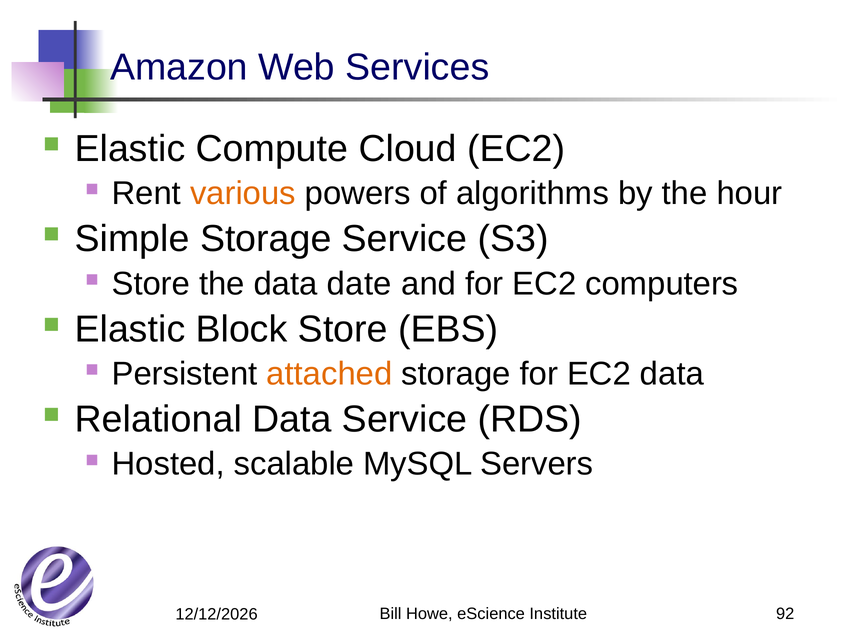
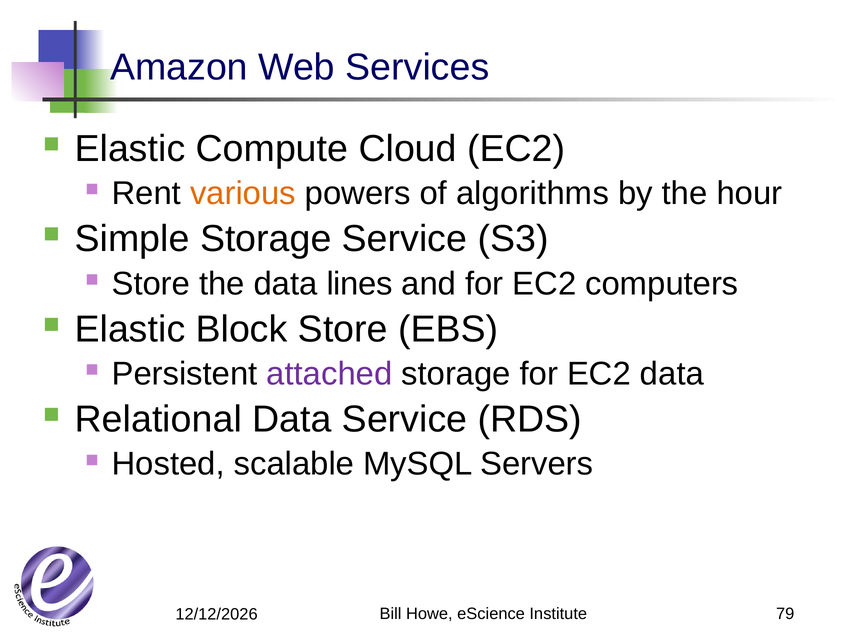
date: date -> lines (360, 284)
attached colour: orange -> purple (329, 374)
92: 92 -> 79 (785, 614)
